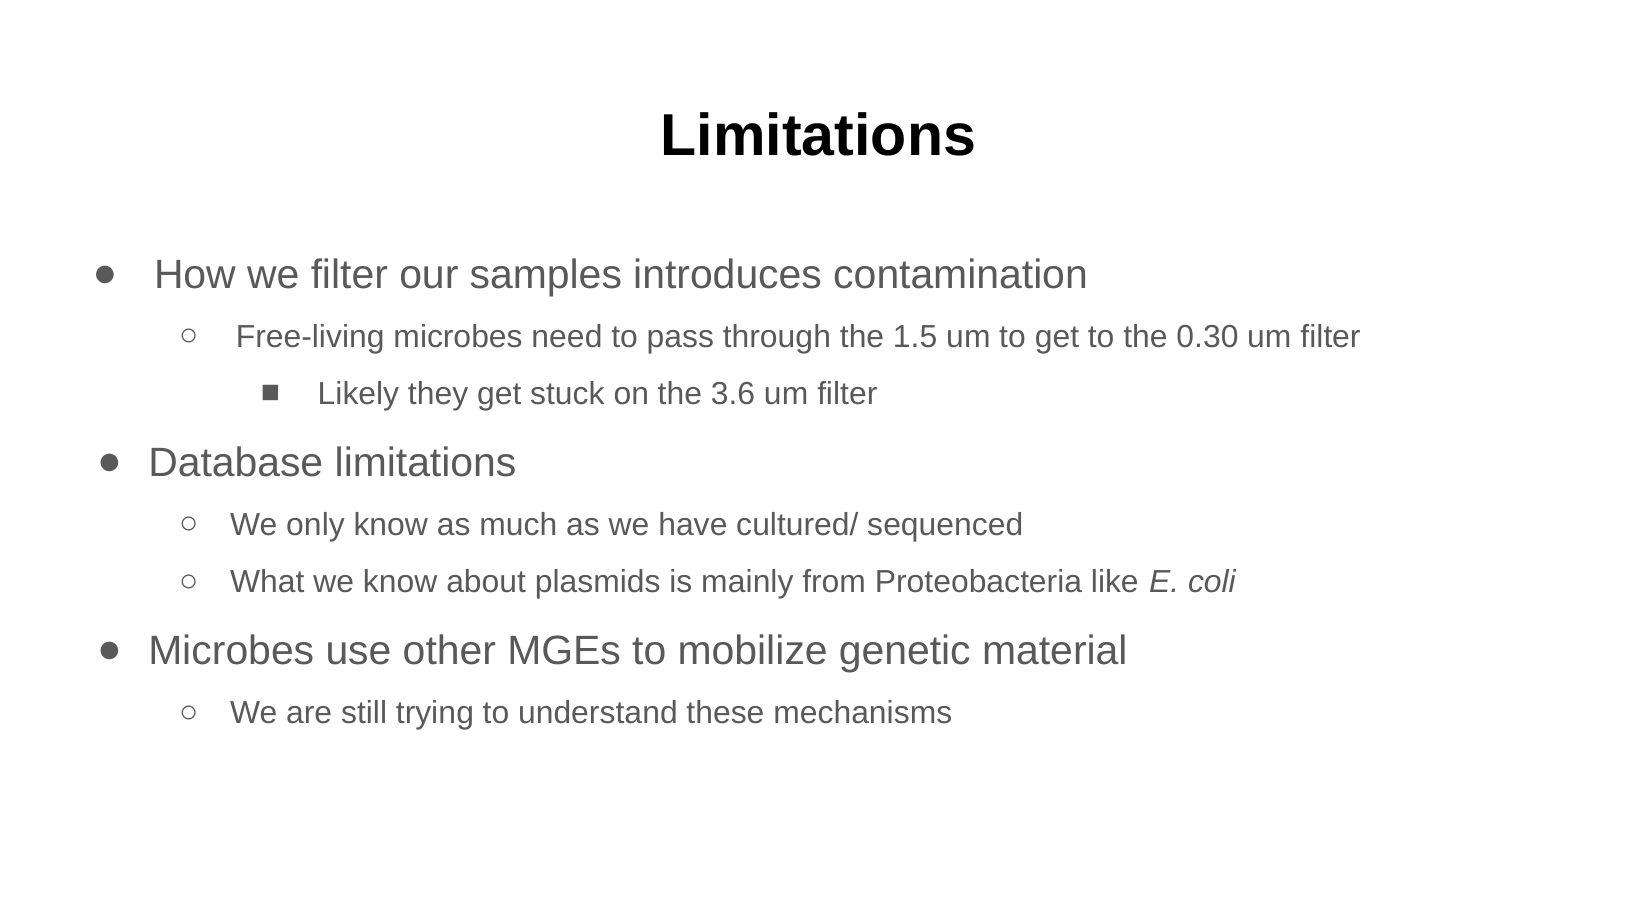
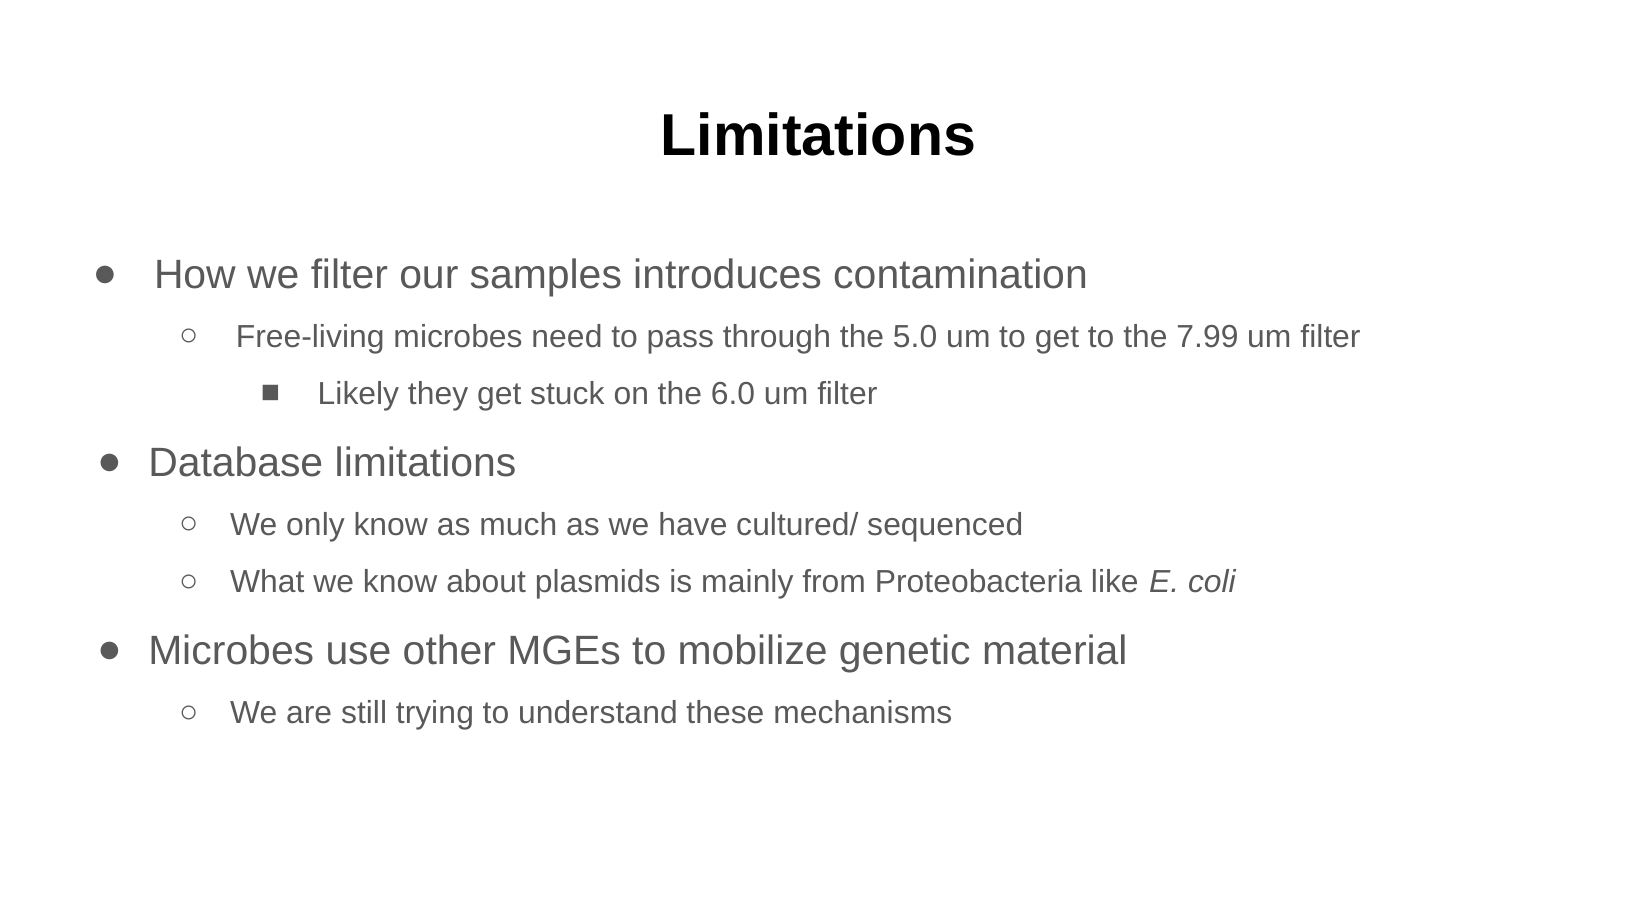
1.5: 1.5 -> 5.0 (915, 337)
0.30: 0.30 -> 7.99 (1207, 337)
3.6: 3.6 -> 6.0 (733, 394)
